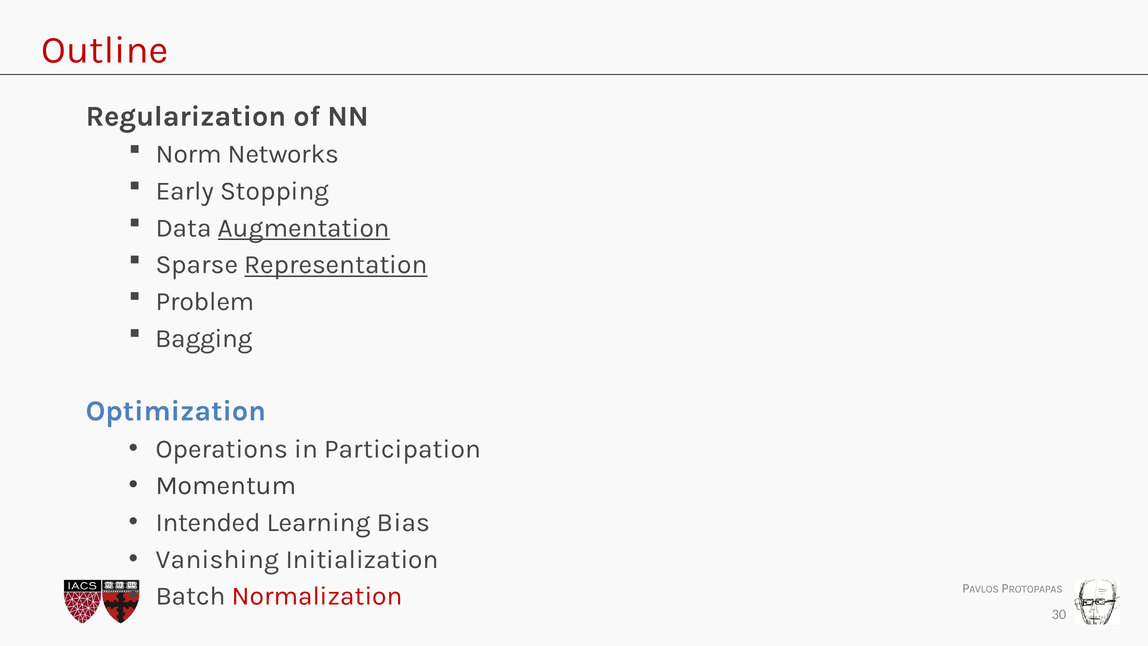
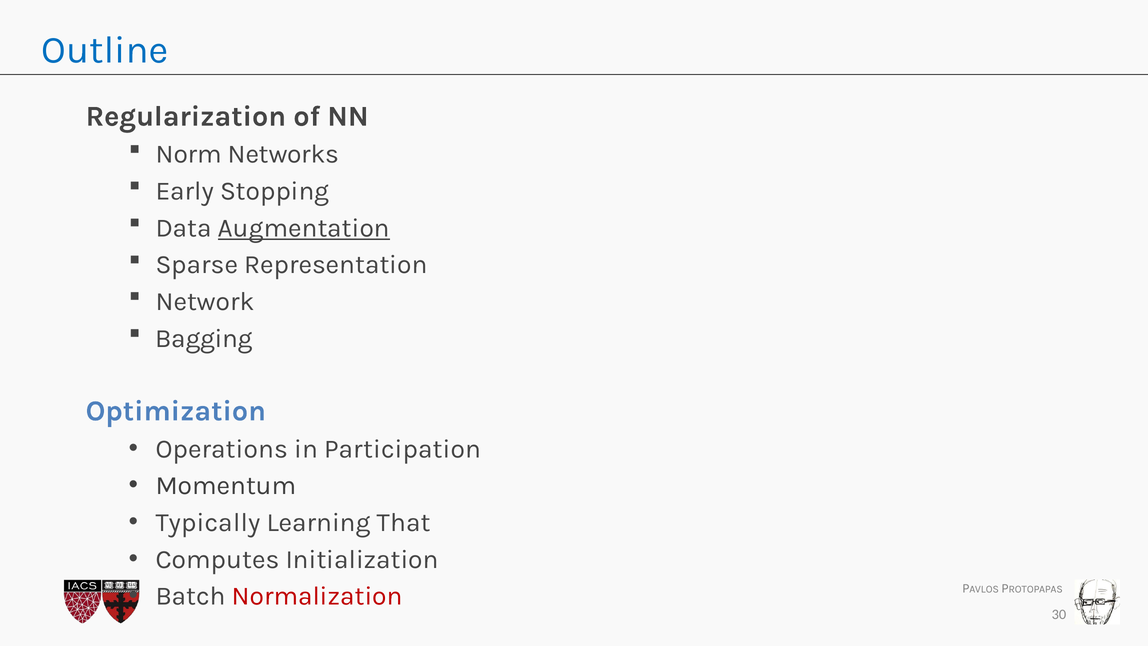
Outline colour: red -> blue (105, 50)
Representation underline: present -> none (336, 265)
Problem: Problem -> Network (205, 301)
Intended: Intended -> Typically (208, 522)
Bias: Bias -> That (404, 522)
Vanishing: Vanishing -> Computes (217, 559)
